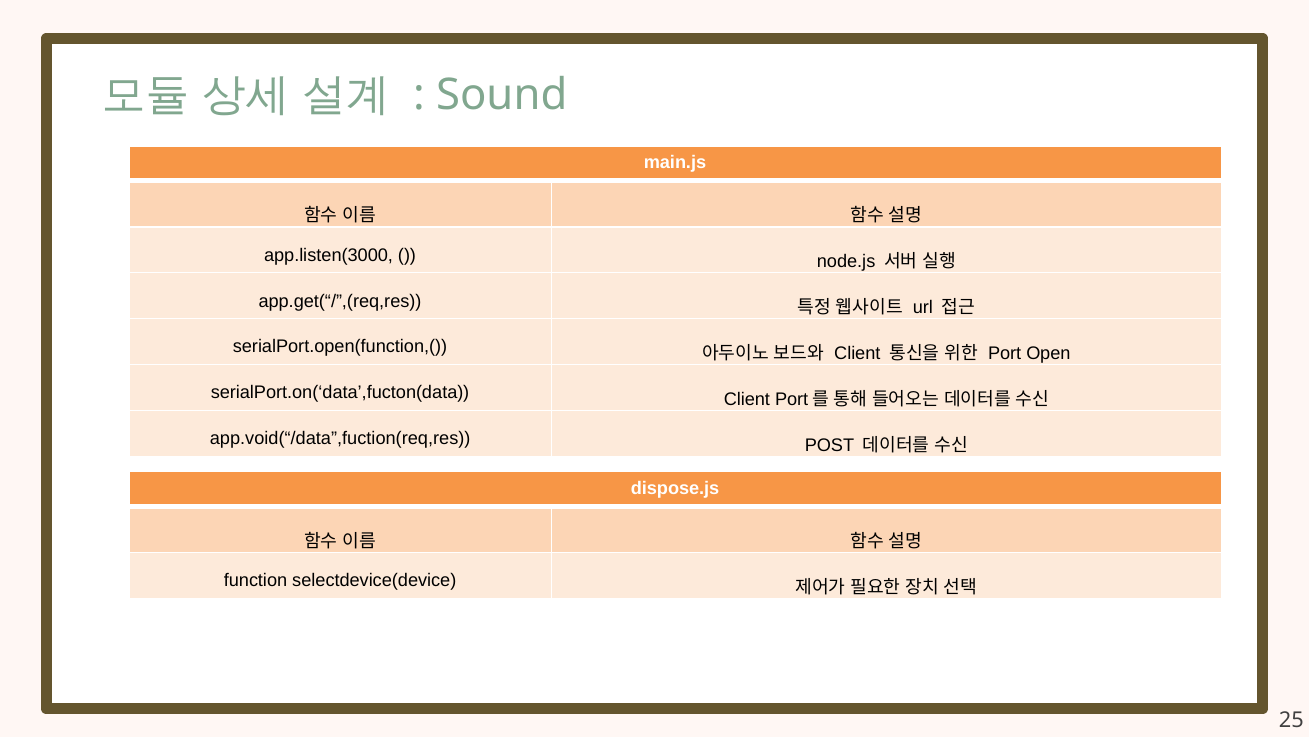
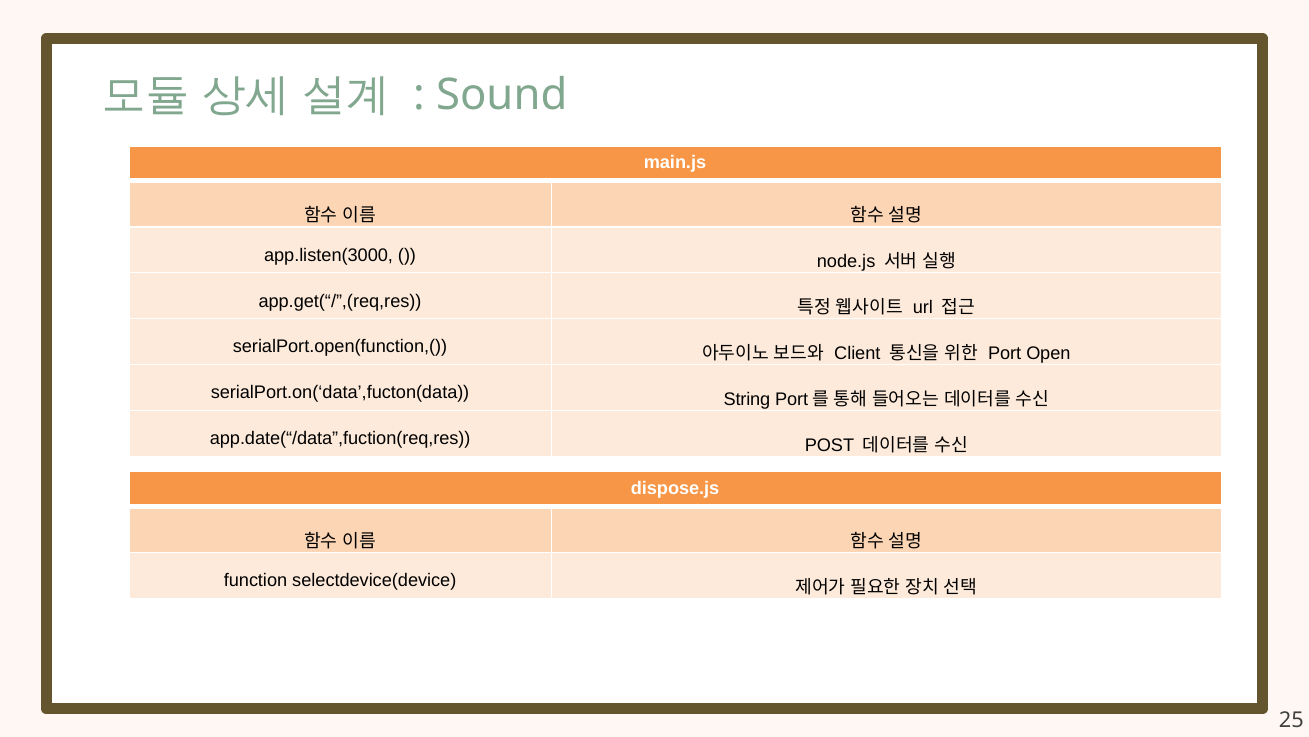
serialPort.on(‘data’,fucton(data Client: Client -> String (747, 399)
app.void(“/data”,fuction(req,res: app.void(“/data”,fuction(req,res -> app.date(“/data”,fuction(req,res (340, 438)
